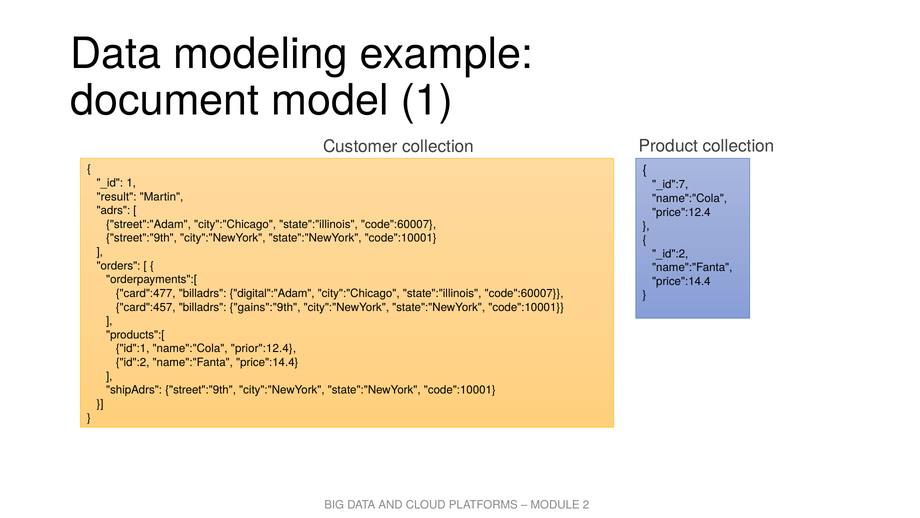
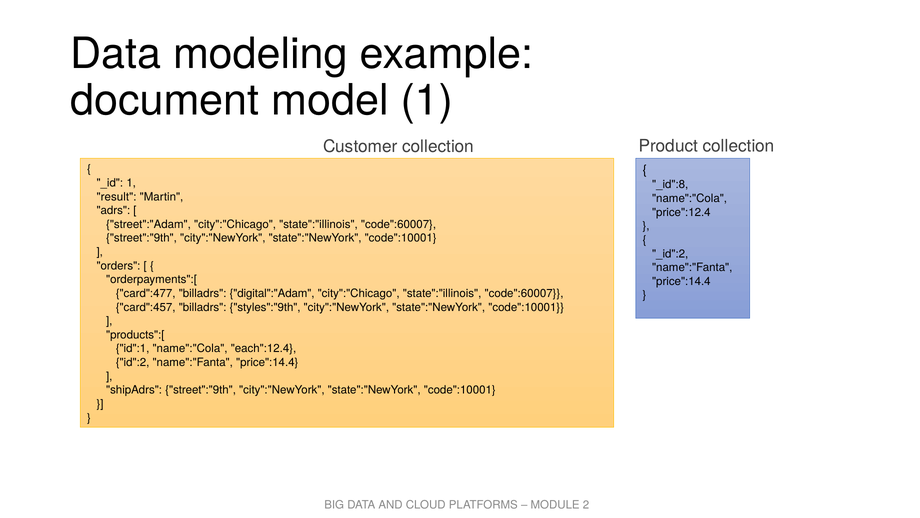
_id":7: _id":7 -> _id":8 (670, 184)
gains":"9th: gains":"9th -> styles":"9th (265, 307)
prior":12.4: prior":12.4 -> each":12.4 (264, 348)
